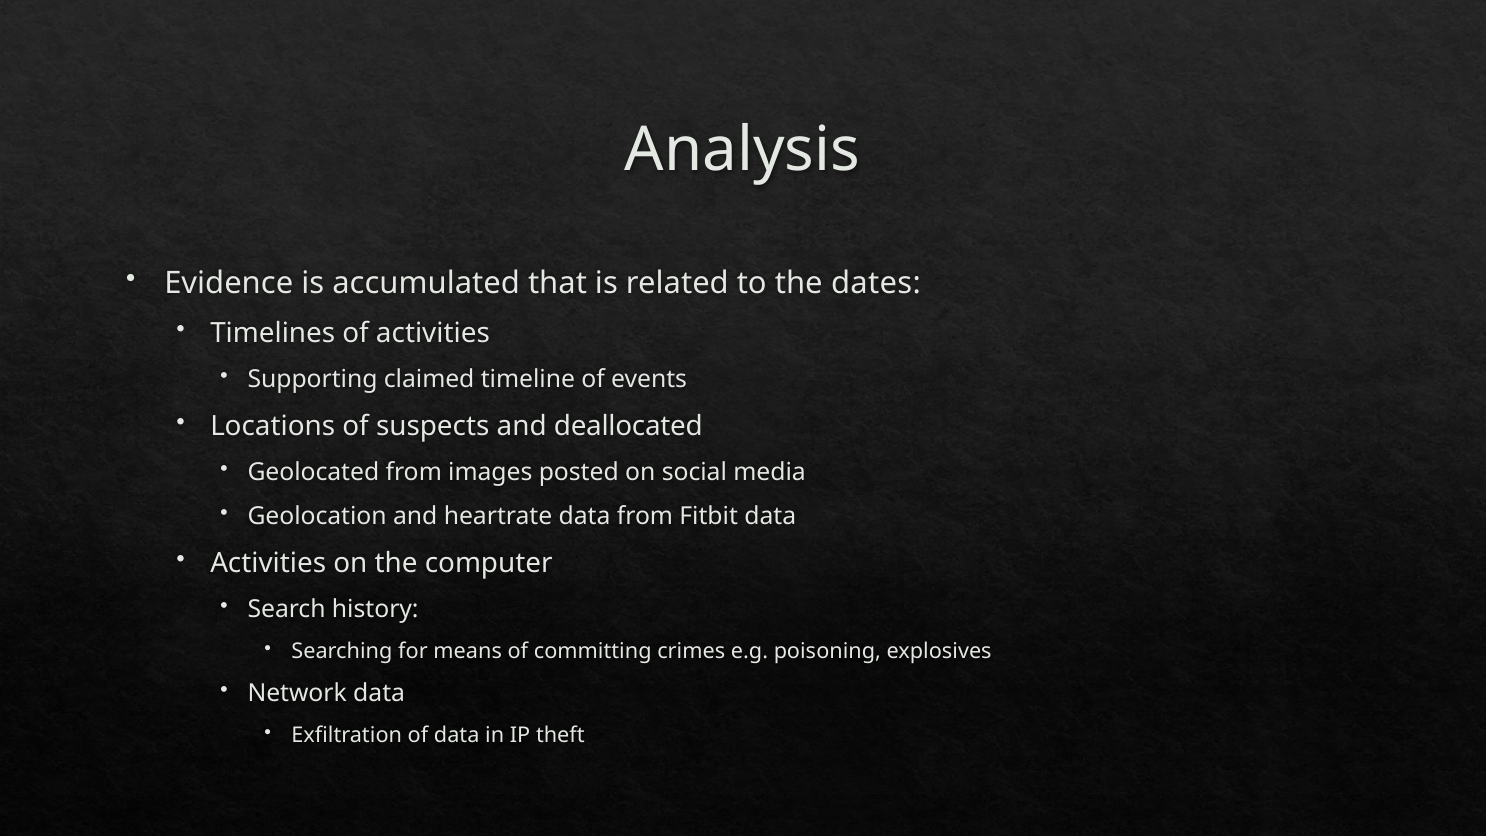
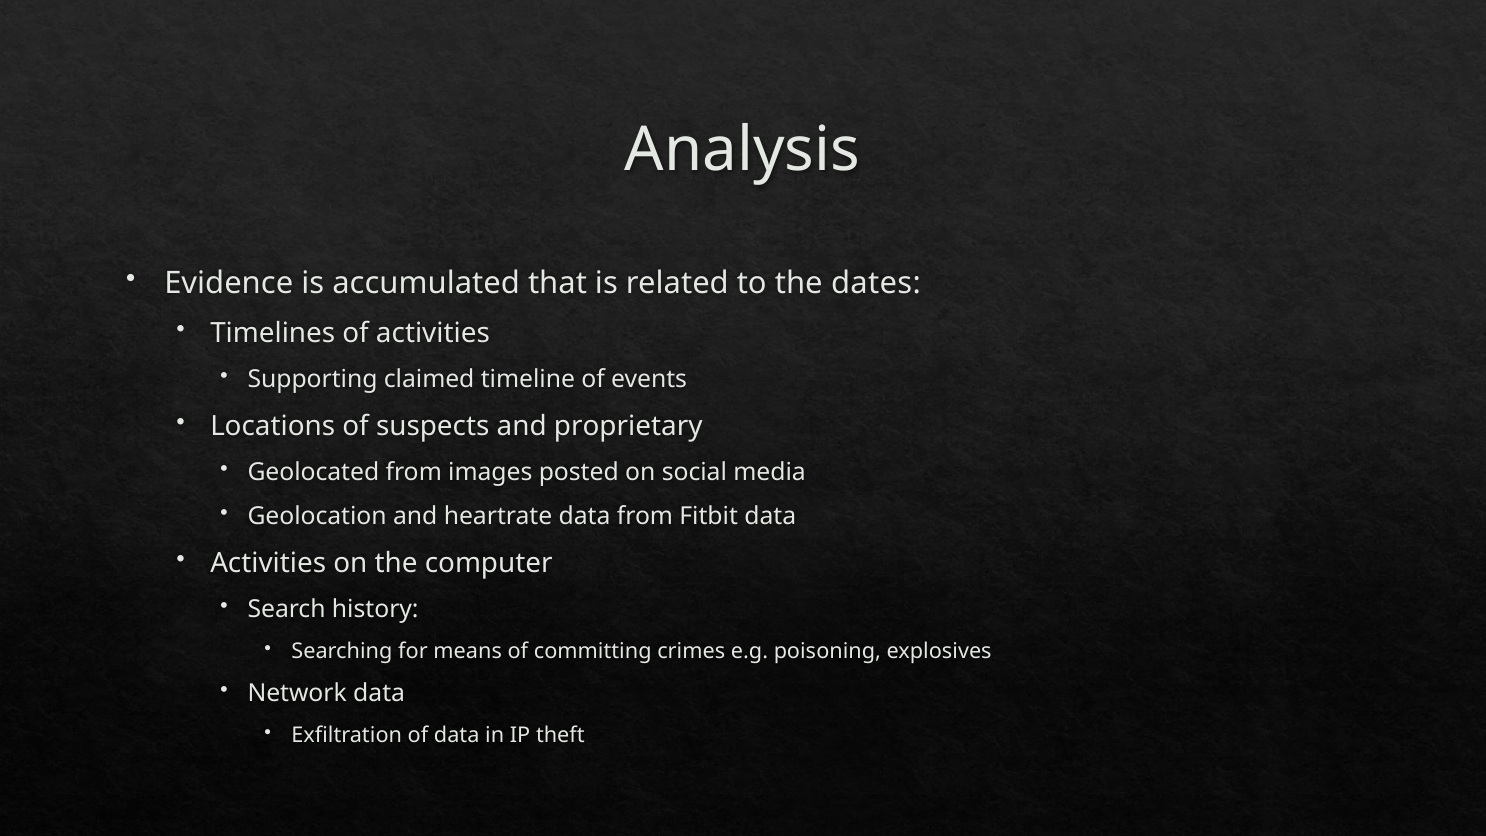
deallocated: deallocated -> proprietary (628, 426)
